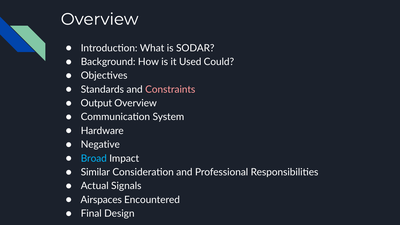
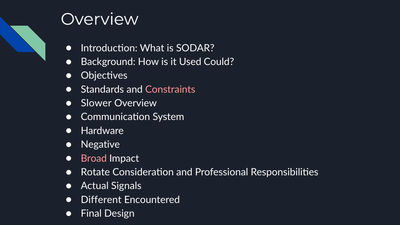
Output: Output -> Slower (96, 103)
Broad colour: light blue -> pink (94, 158)
Similar: Similar -> Rotate (95, 172)
Airspaces: Airspaces -> Different (101, 200)
